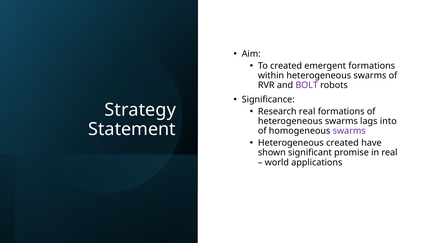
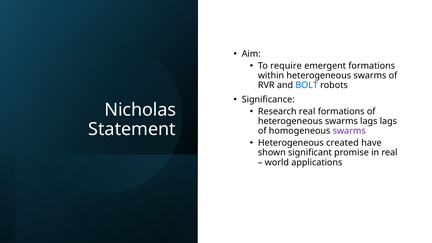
To created: created -> require (286, 66)
BOLT colour: purple -> blue (307, 85)
Strategy: Strategy -> Nicholas (140, 110)
lags into: into -> lags (388, 121)
